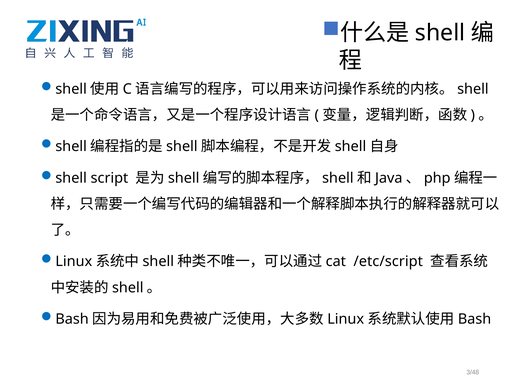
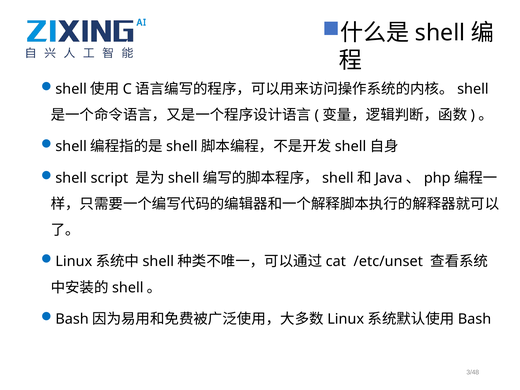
/etc/script: /etc/script -> /etc/unset (388, 262)
